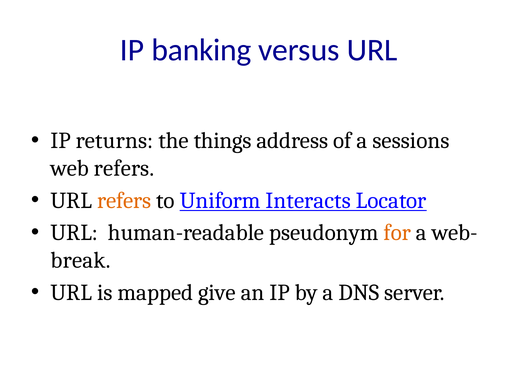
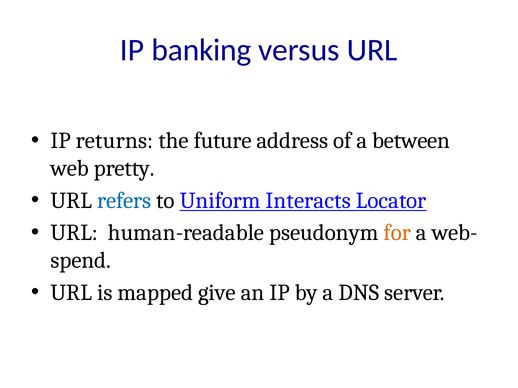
things: things -> future (223, 141)
sessions: sessions -> between (411, 141)
web refers: refers -> pretty (124, 169)
refers colour: orange -> blue (124, 201)
break: break -> spend (81, 261)
